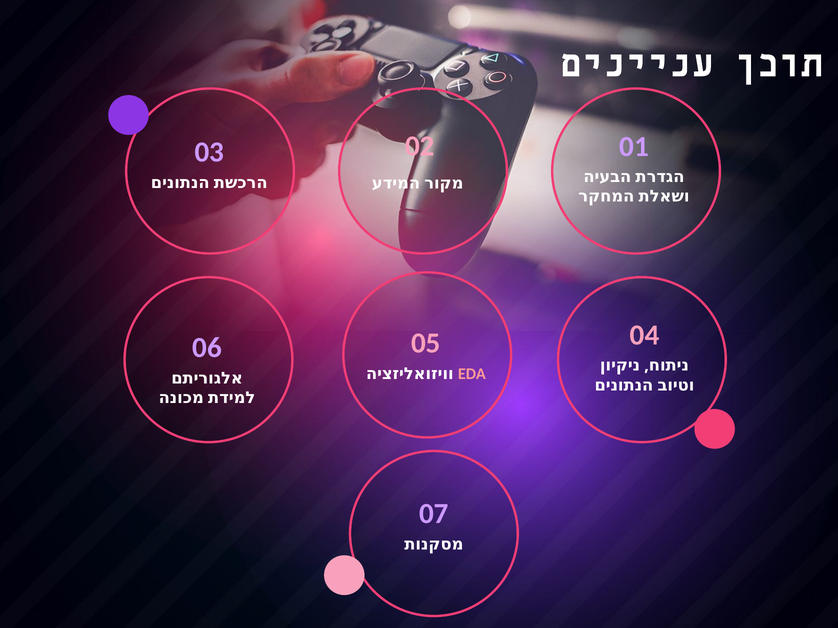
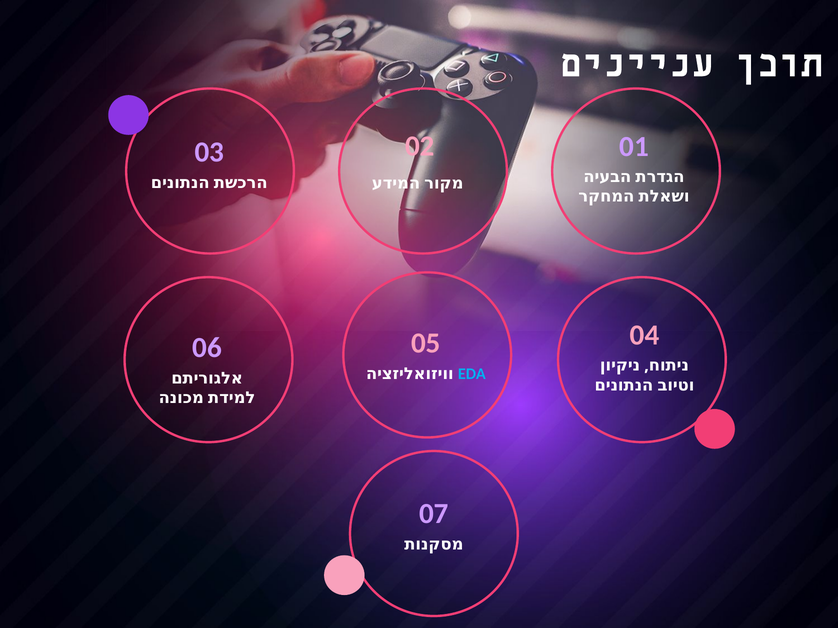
EDA colour: pink -> light blue (472, 374)
